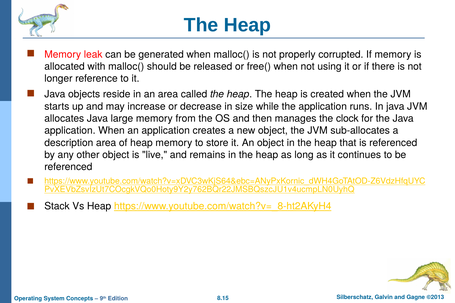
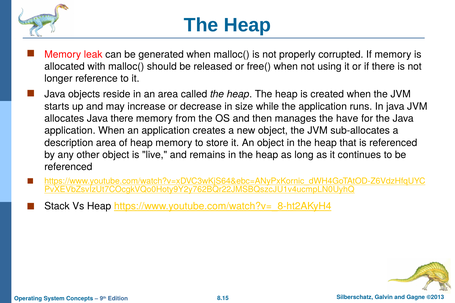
Java large: large -> there (122, 119)
clock: clock -> have (347, 119)
